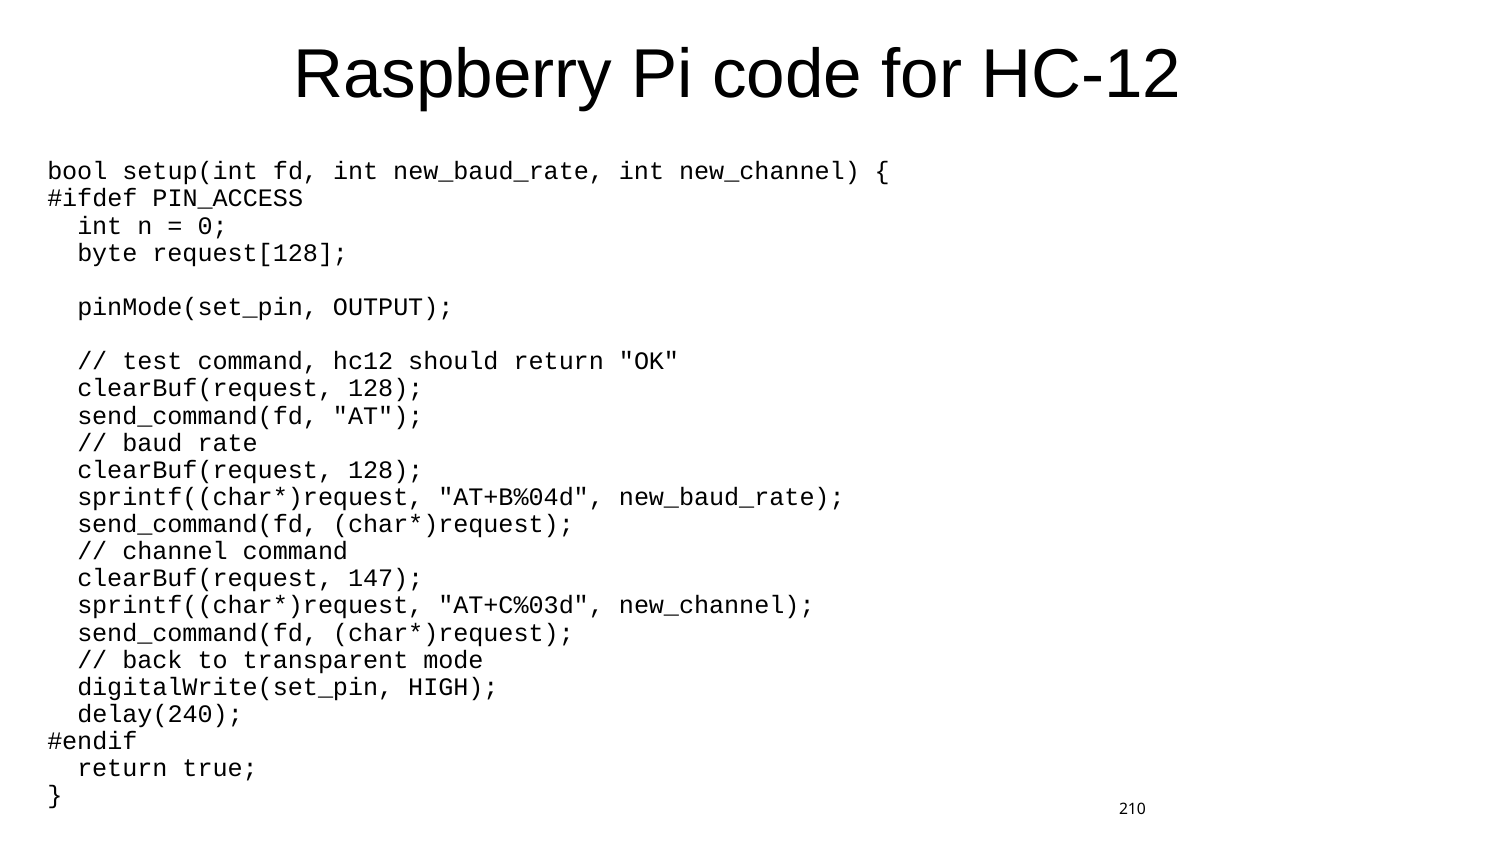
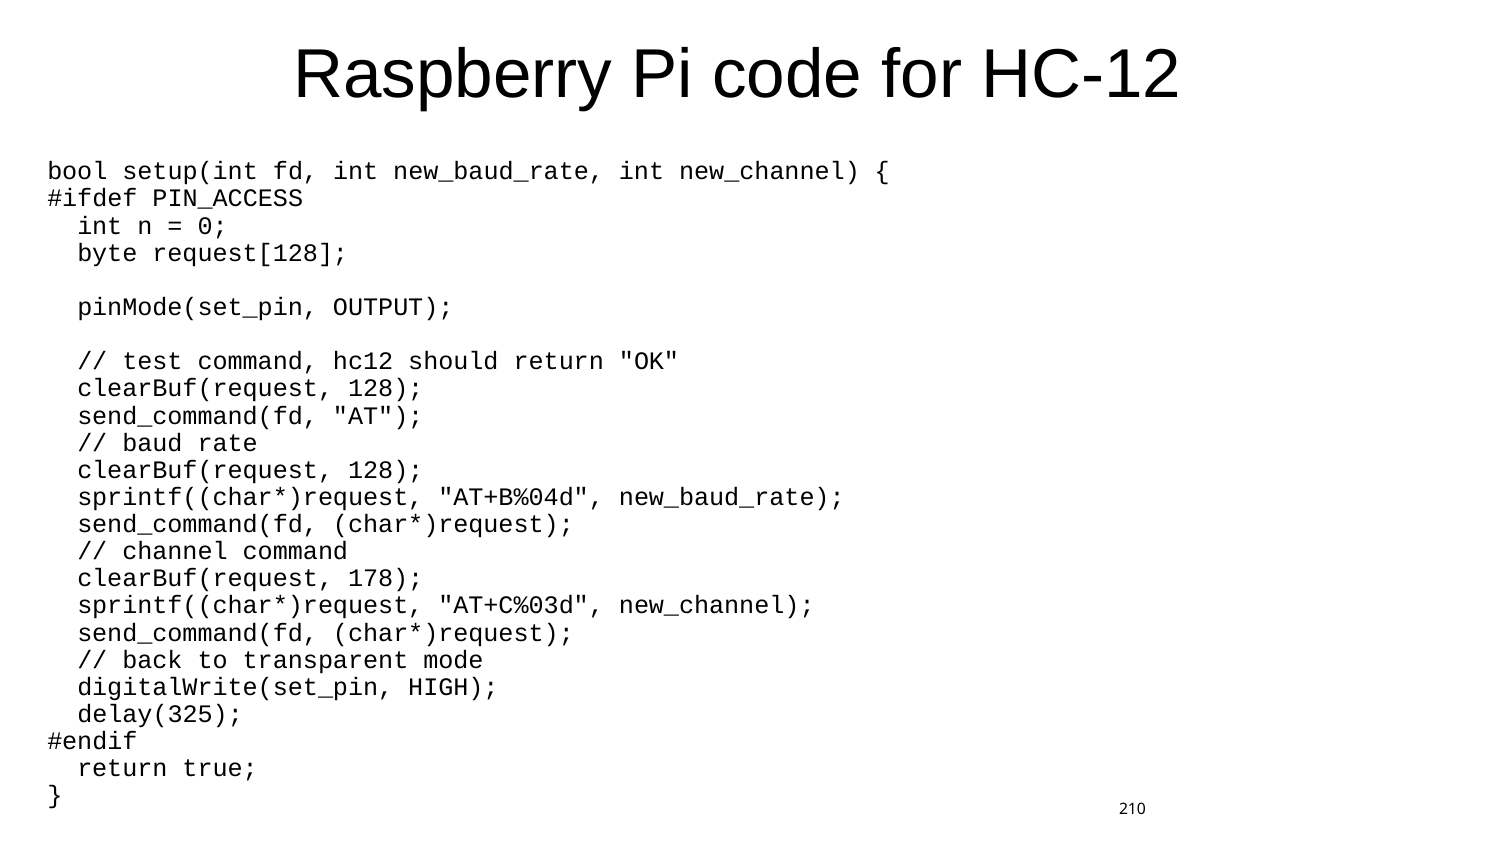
147: 147 -> 178 (386, 579)
delay(240: delay(240 -> delay(325 (160, 715)
